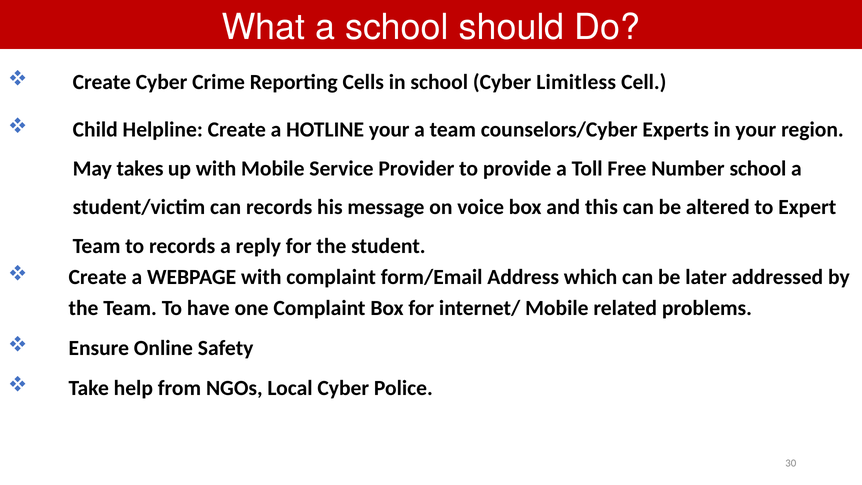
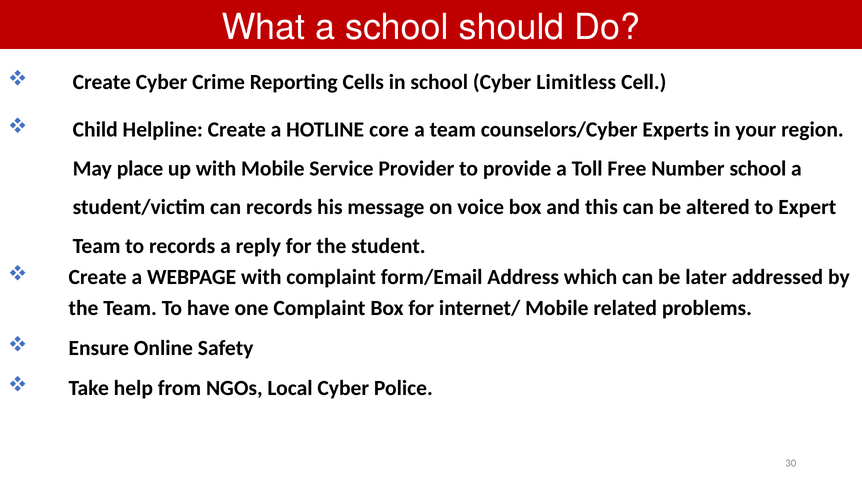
HOTLINE your: your -> core (389, 130)
takes: takes -> place (140, 169)
